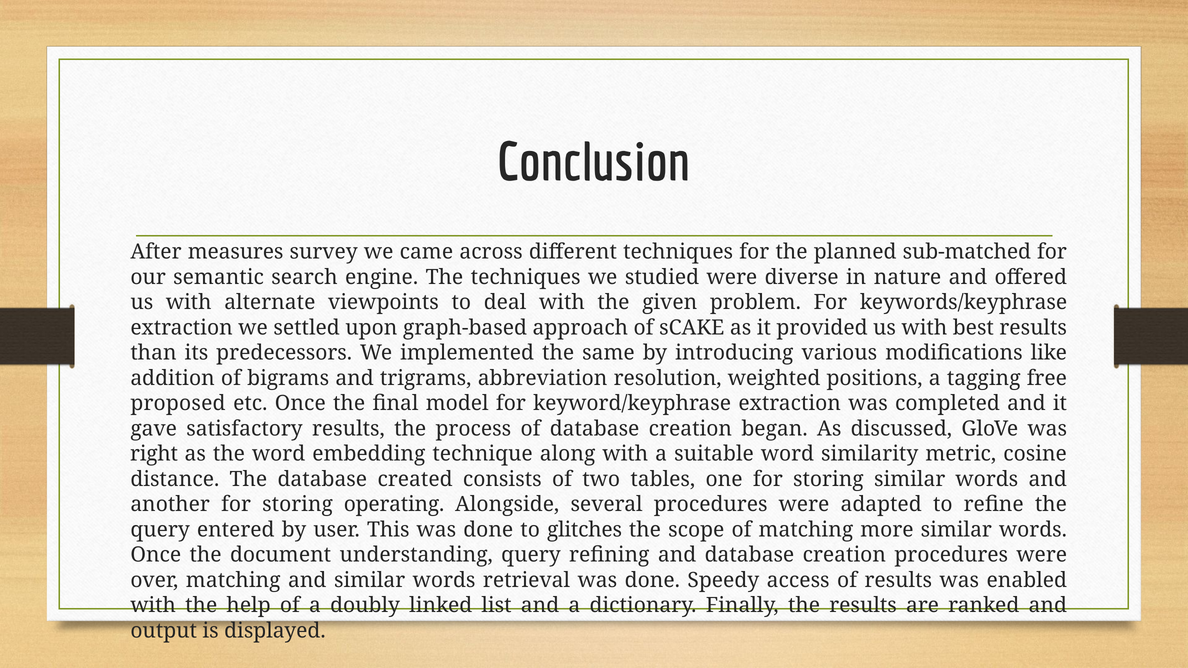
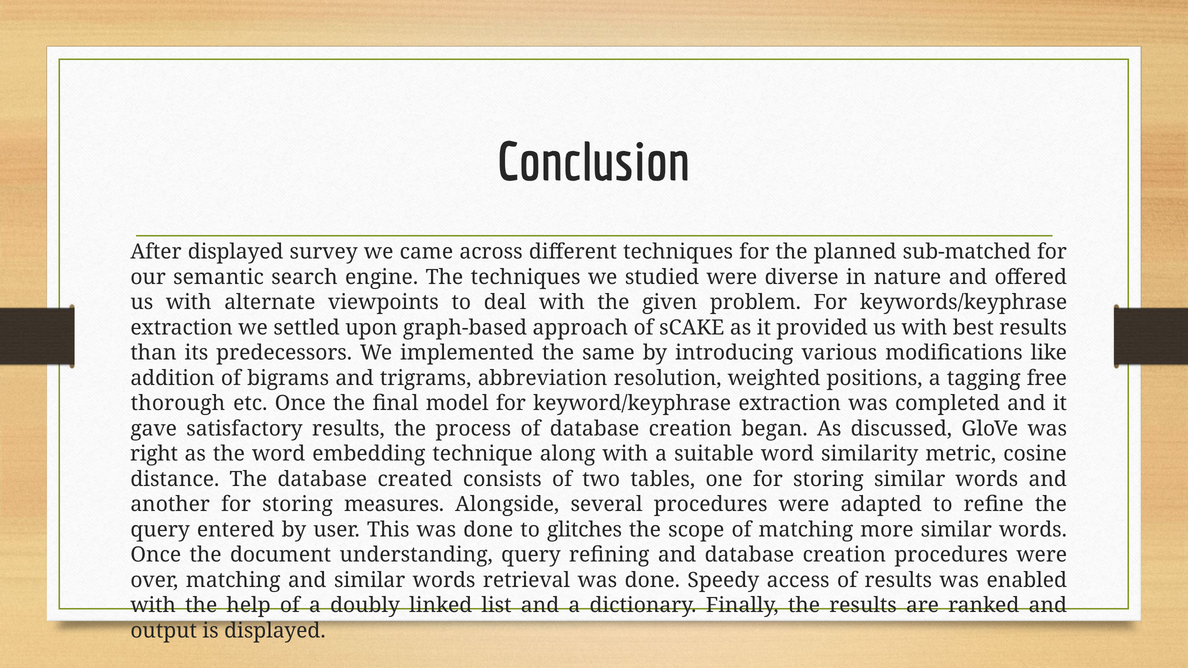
After measures: measures -> displayed (236, 252)
proposed: proposed -> thorough (178, 404)
operating: operating -> measures (394, 505)
